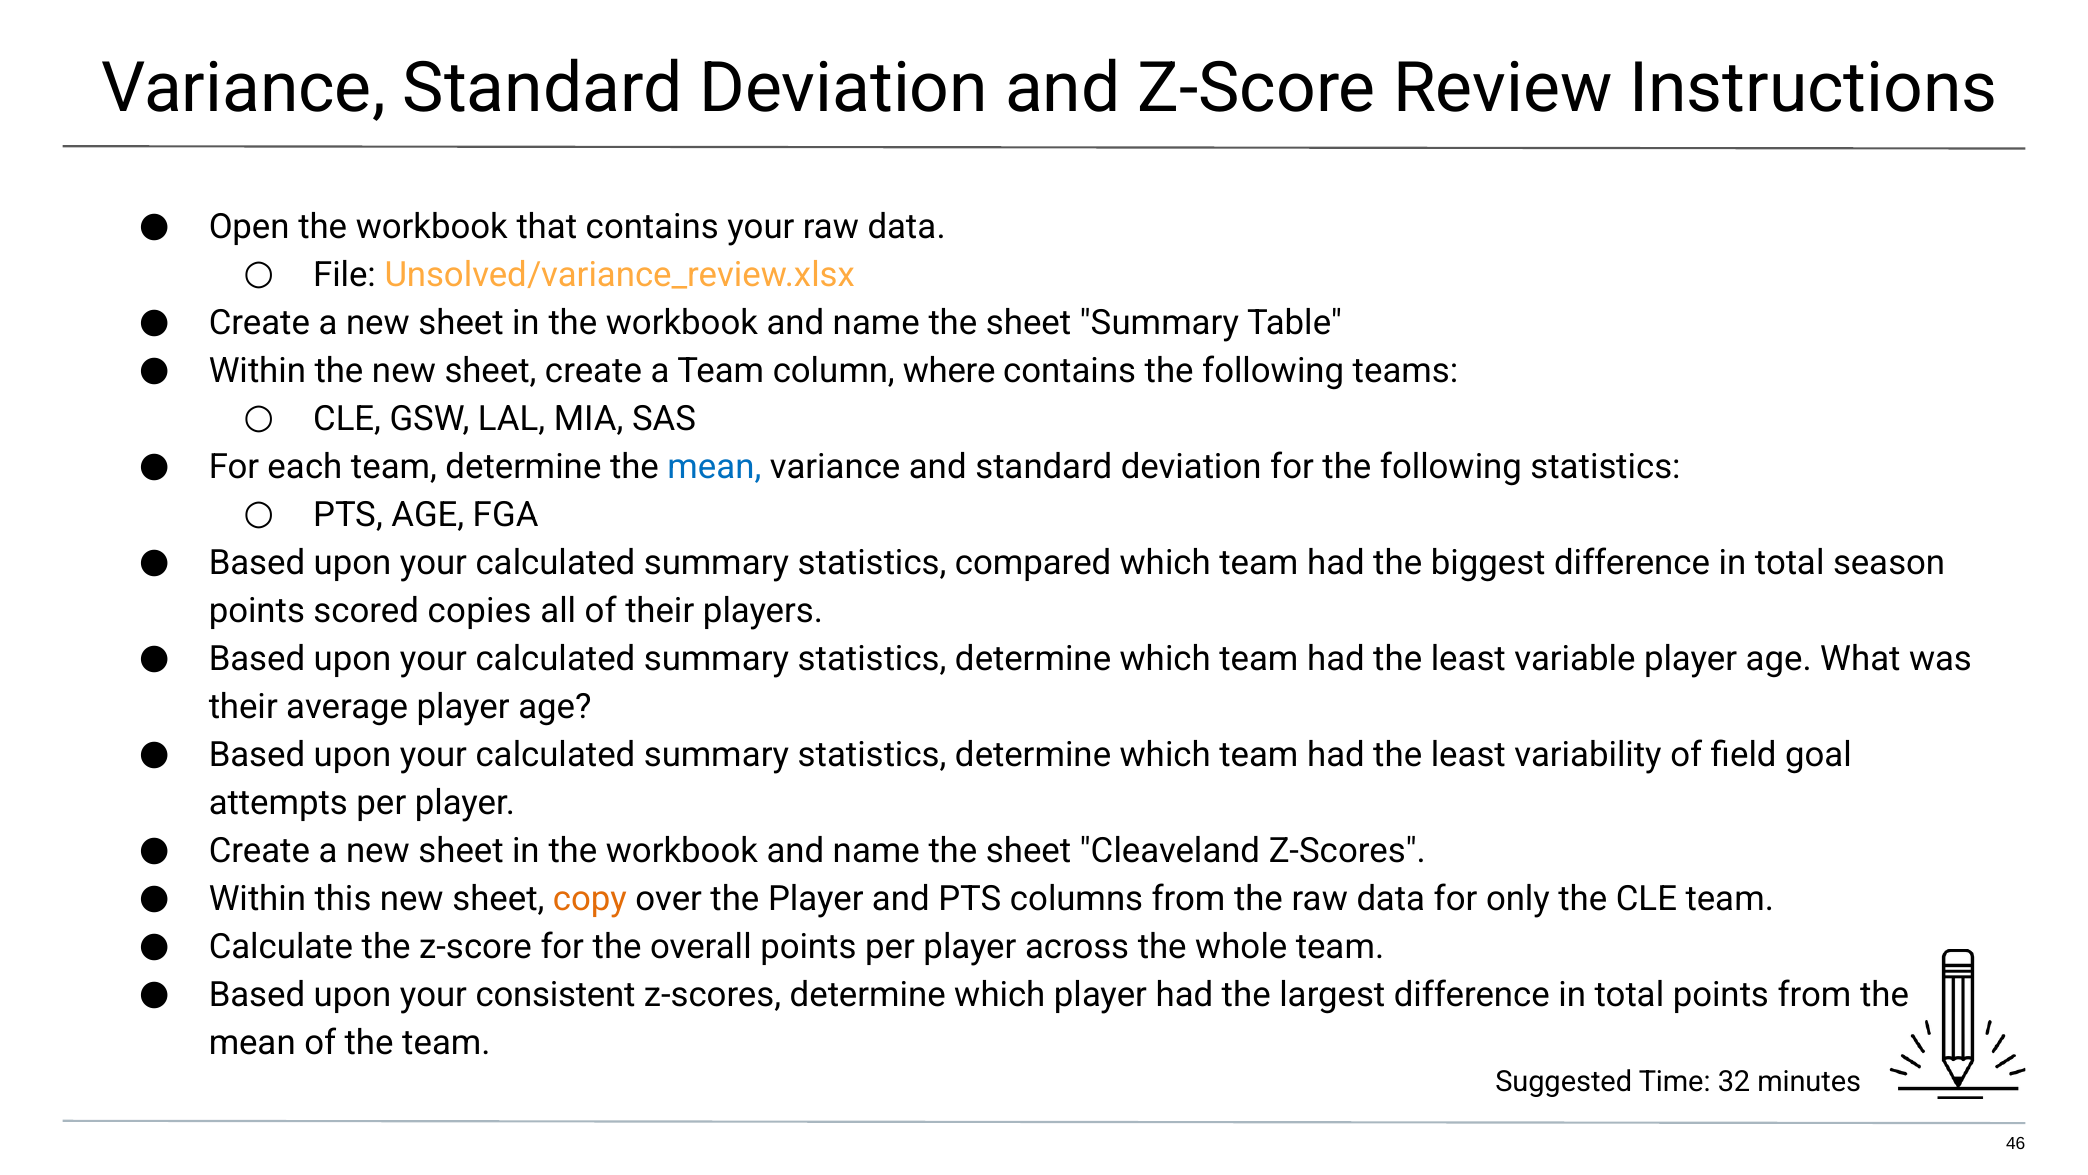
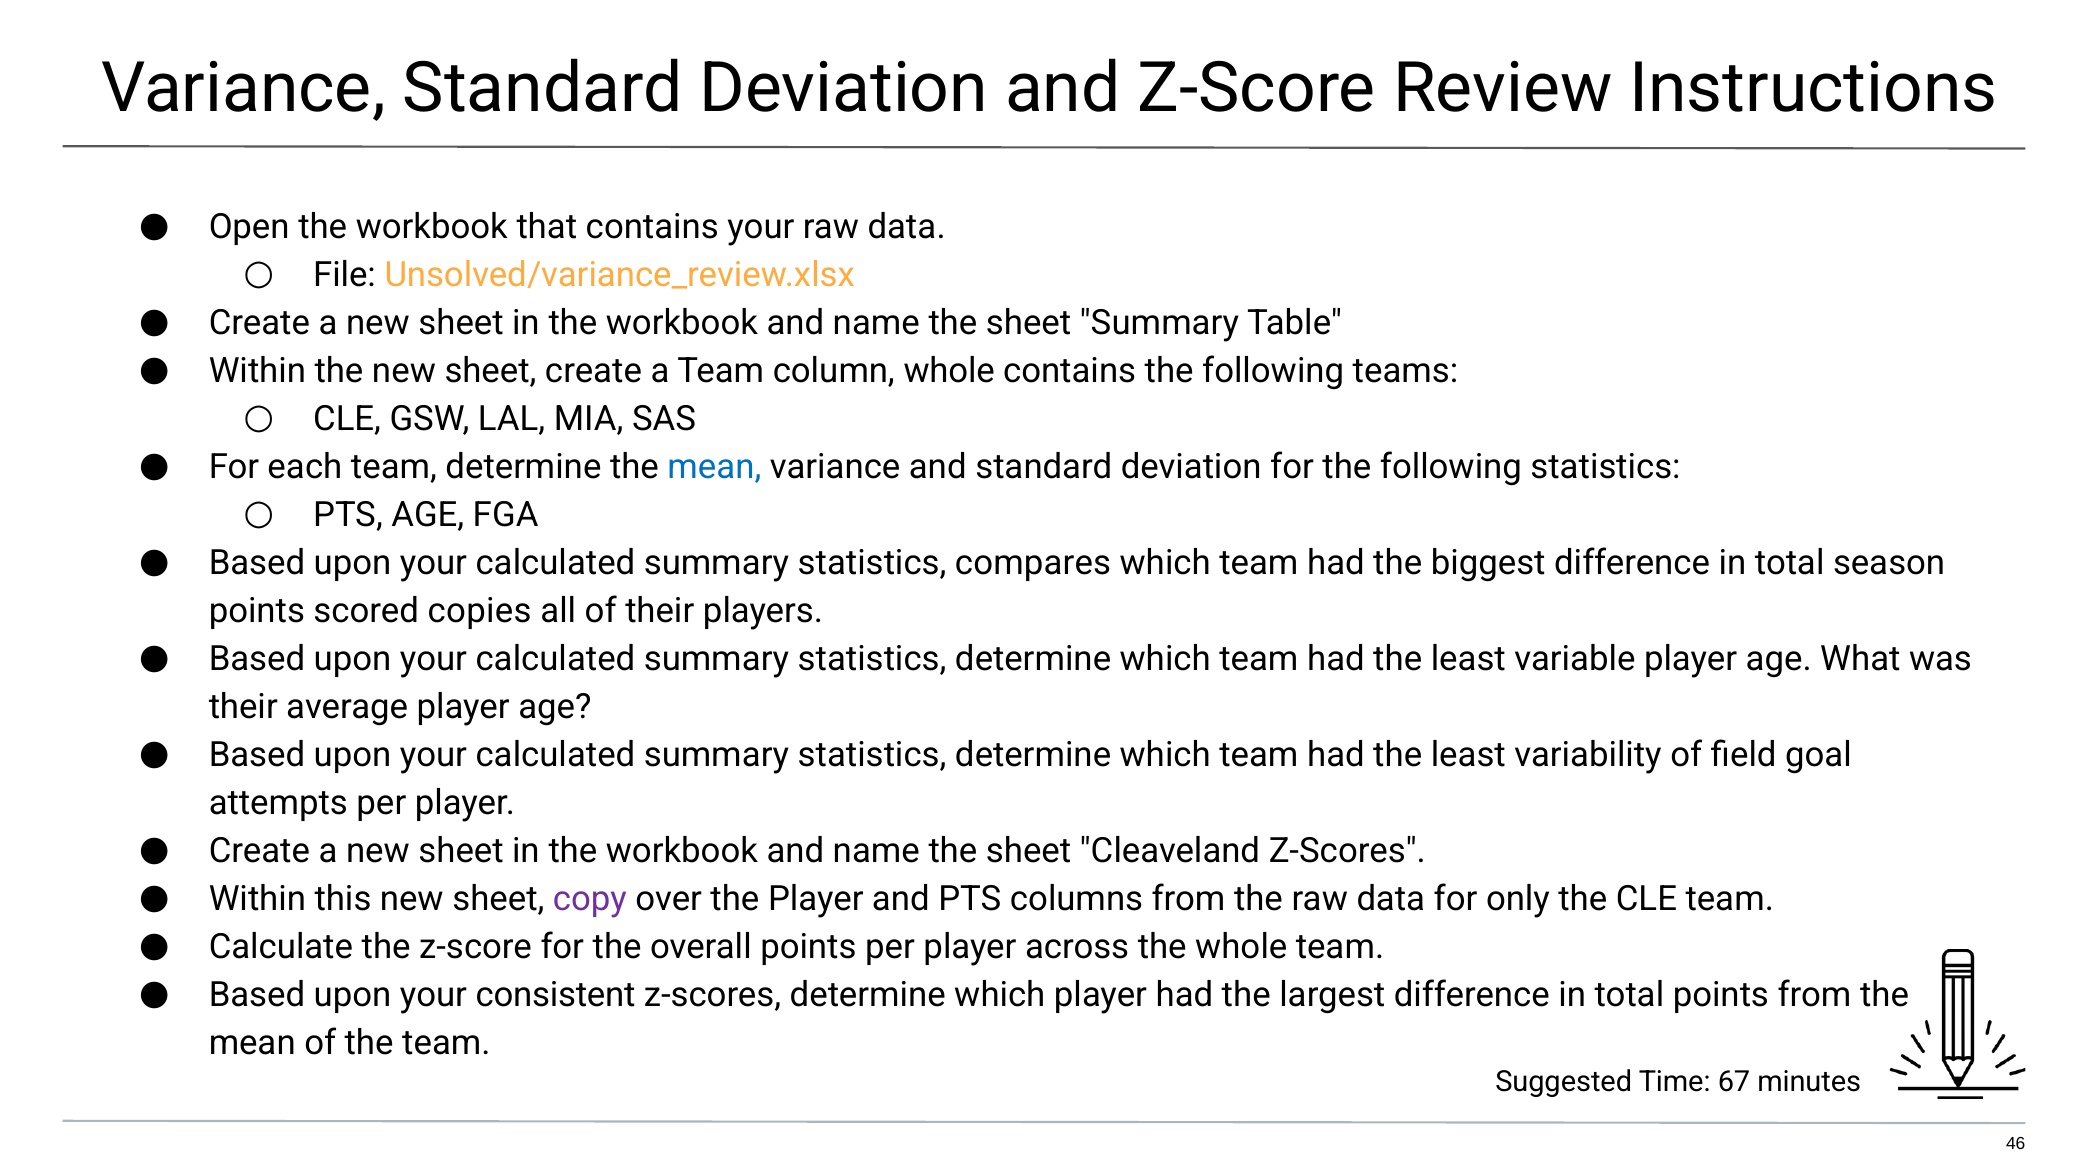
column where: where -> whole (949, 371)
compared: compared -> compares (1033, 563)
copy colour: orange -> purple (590, 899)
32: 32 -> 67 (1734, 1081)
